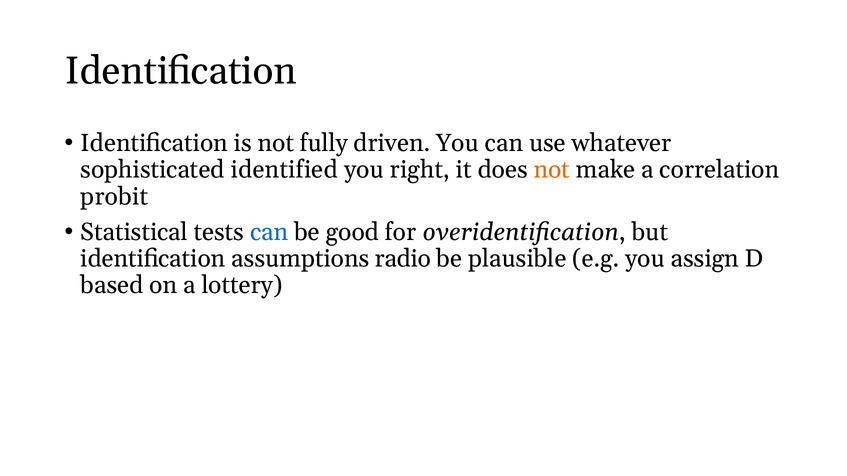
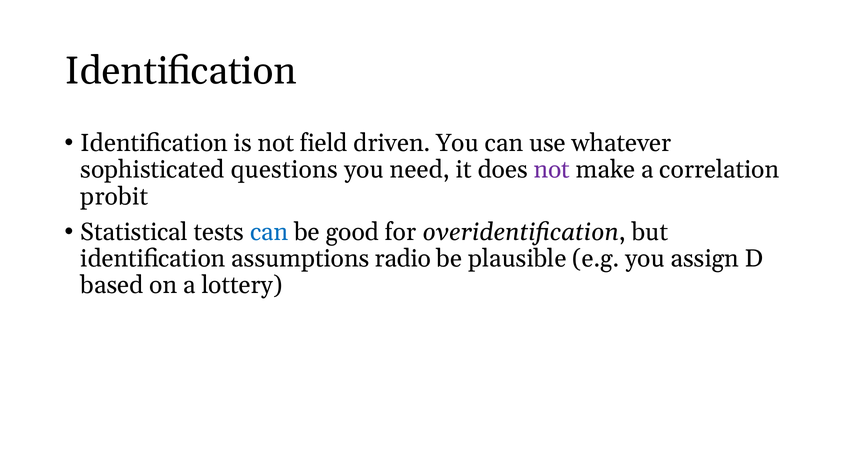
fully: fully -> field (324, 143)
identified: identified -> questions (284, 170)
right: right -> need (420, 170)
not colour: orange -> purple (552, 170)
